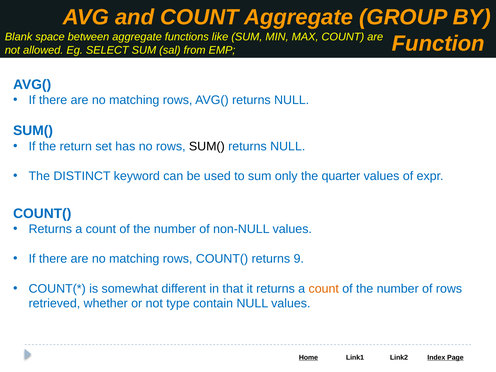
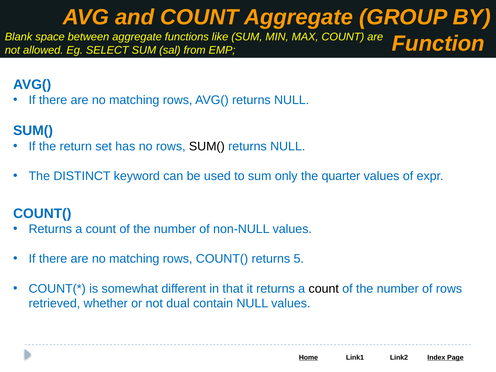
9: 9 -> 5 (299, 259)
count colour: orange -> black (324, 289)
type: type -> dual (178, 303)
